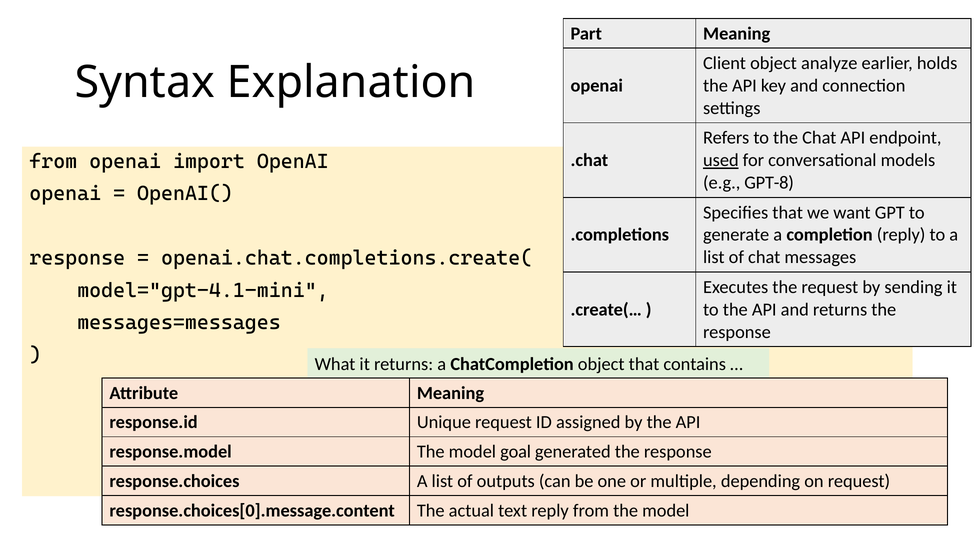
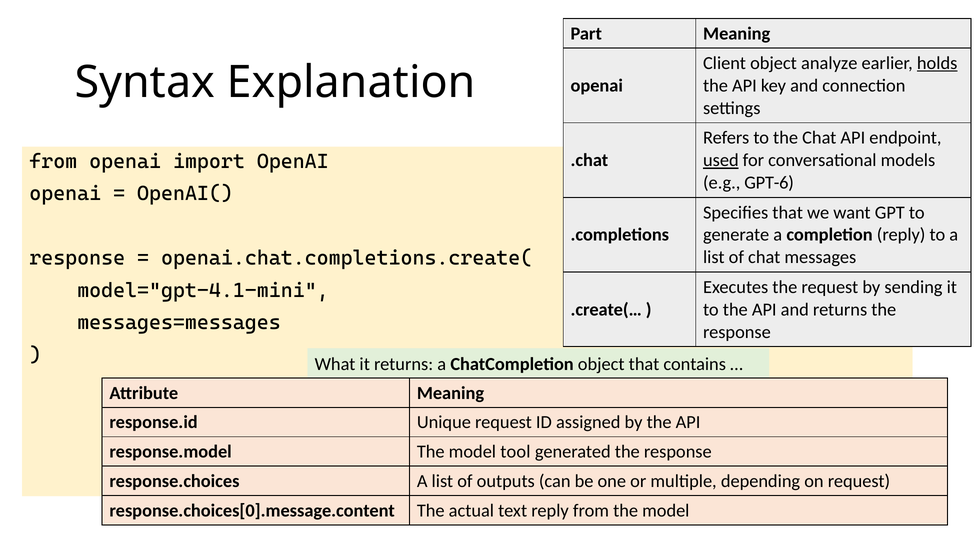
holds underline: none -> present (937, 63)
GPT-8: GPT-8 -> GPT-6 (769, 183)
goal: goal -> tool (515, 452)
